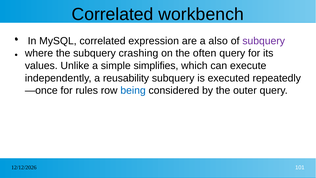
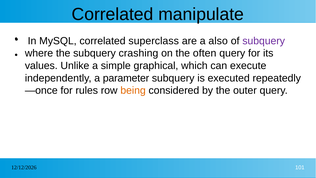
workbench: workbench -> manipulate (201, 14)
expression: expression -> superclass (154, 41)
simplifies: simplifies -> graphical (156, 66)
reusability: reusability -> parameter (126, 78)
being colour: blue -> orange (133, 90)
